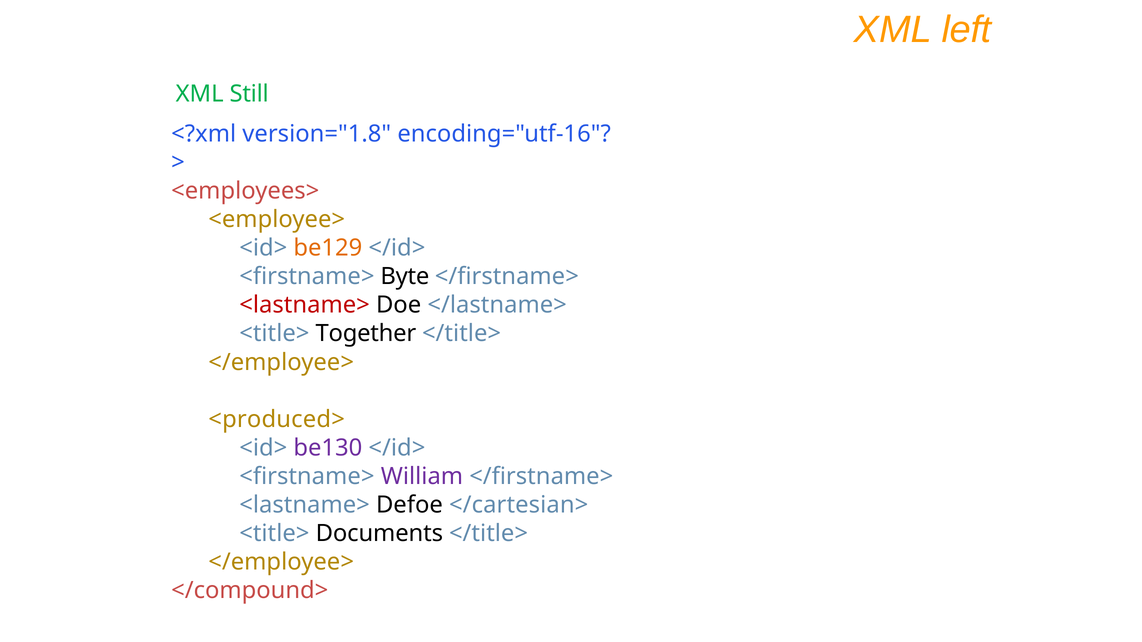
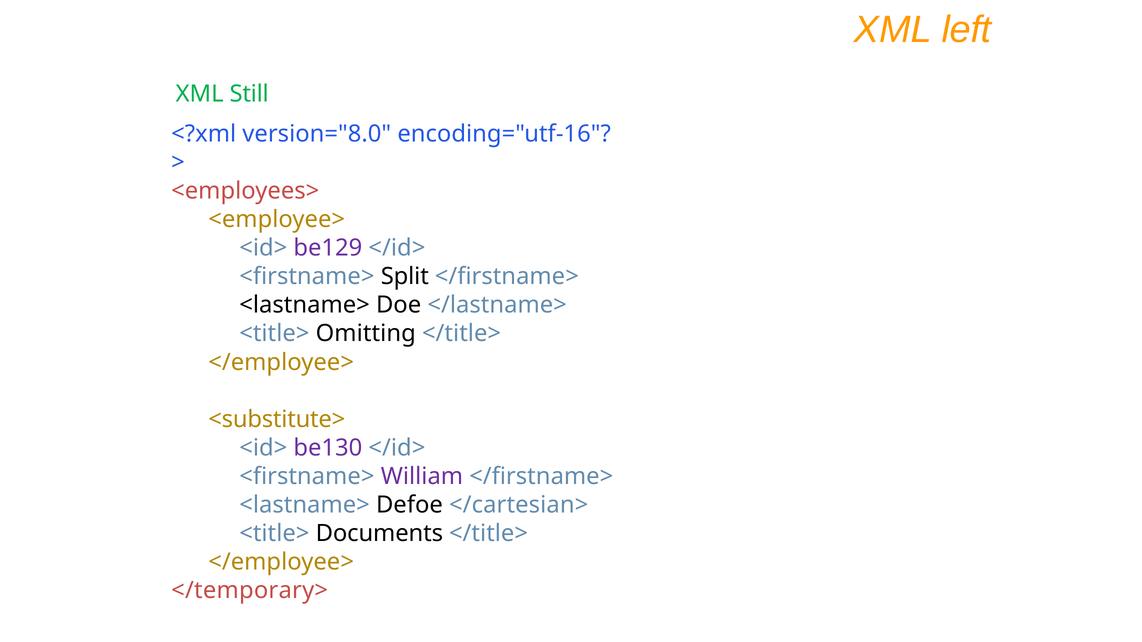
version="1.8: version="1.8 -> version="8.0 (317, 134)
be129 colour: orange -> purple (328, 248)
Byte: Byte -> Split (405, 277)
<lastname> colour: red -> black (305, 305)
Together: Together -> Omitting (366, 334)
<produced>: <produced> -> <substitute> (277, 420)
</compound>: </compound> -> </temporary> (250, 591)
